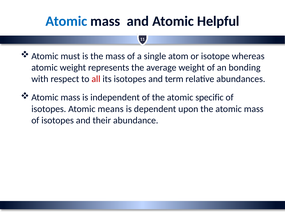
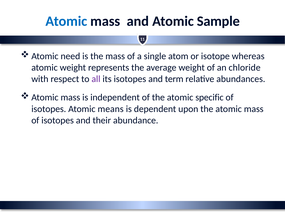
Helpful: Helpful -> Sample (218, 21)
must: must -> need (70, 56)
bonding: bonding -> chloride (245, 67)
all colour: red -> purple (96, 79)
